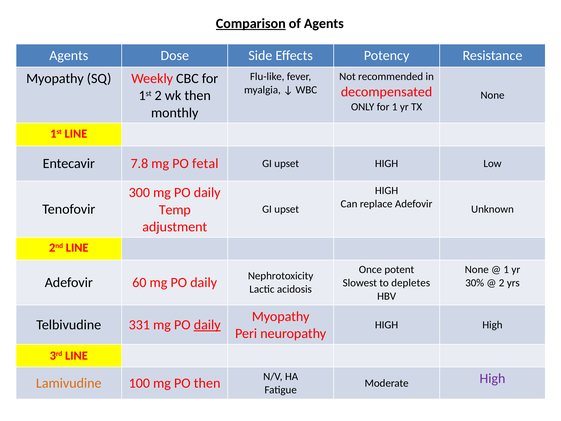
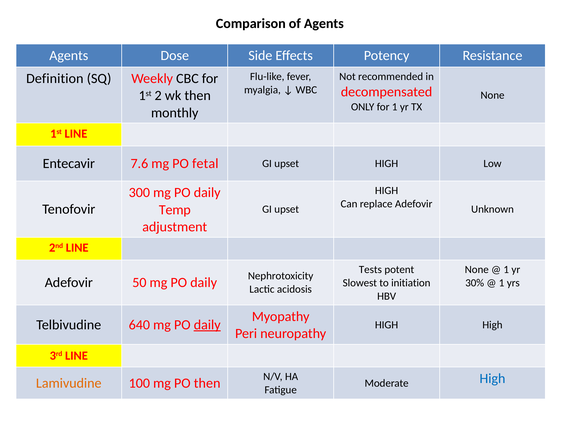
Comparison underline: present -> none (251, 24)
Myopathy: Myopathy -> Definition (55, 78)
7.8: 7.8 -> 7.6 (139, 164)
Once: Once -> Tests (370, 269)
60: 60 -> 50 (139, 282)
depletes: depletes -> initiation (411, 283)
2: 2 -> 1 (502, 283)
331: 331 -> 640 (139, 325)
High colour: purple -> blue (492, 378)
